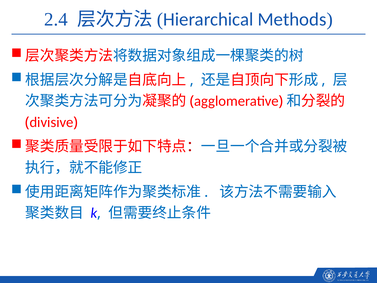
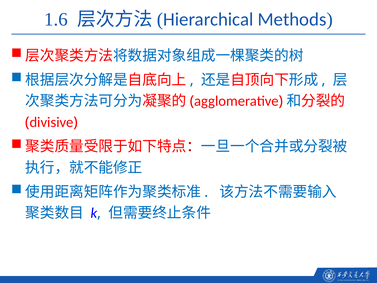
2.4: 2.4 -> 1.6 (56, 19)
